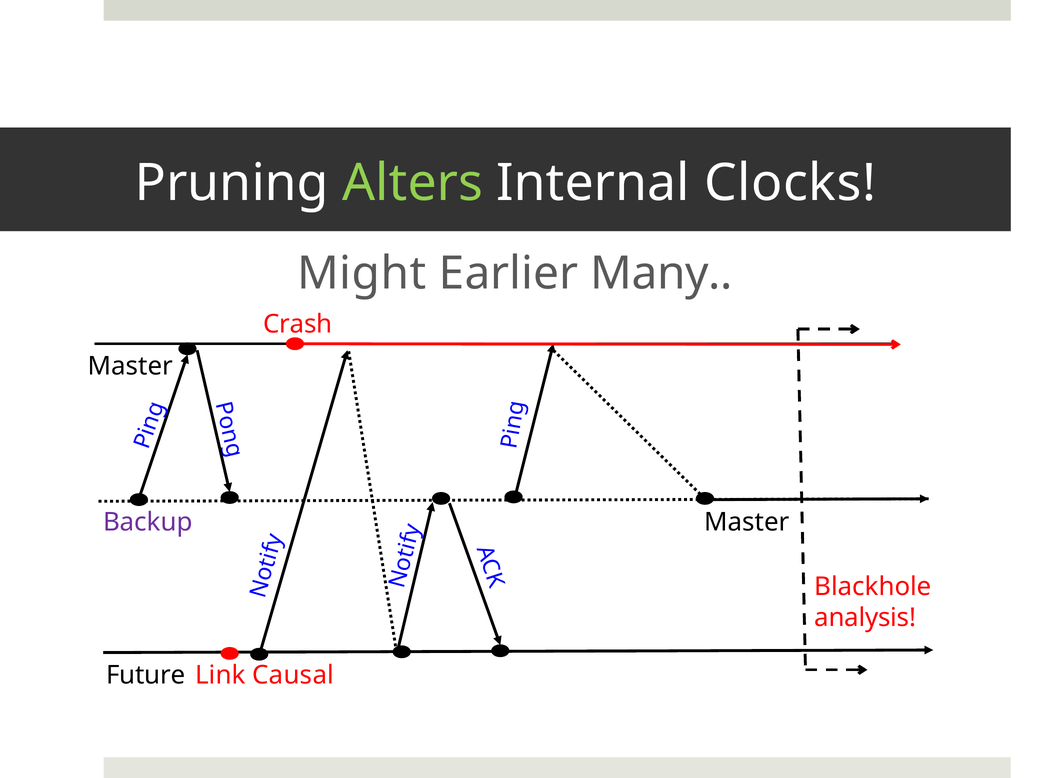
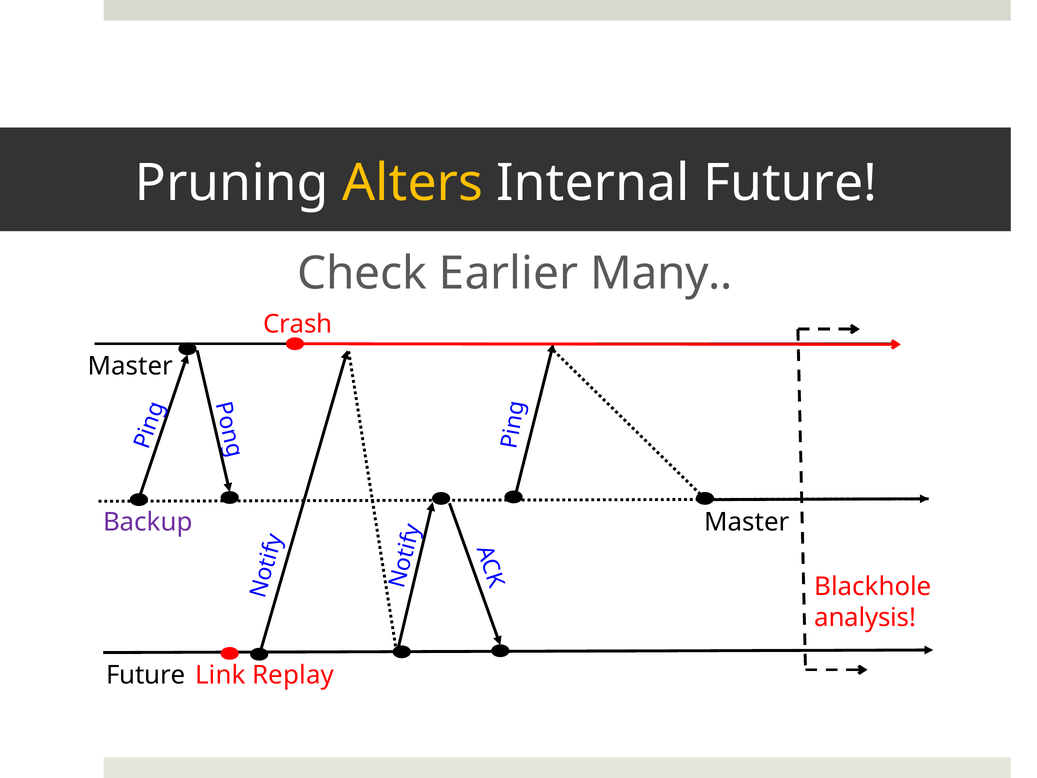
Alters colour: light green -> yellow (413, 183)
Internal Clocks: Clocks -> Future (790, 183)
Might: Might -> Check (362, 273)
Causal: Causal -> Replay (293, 675)
